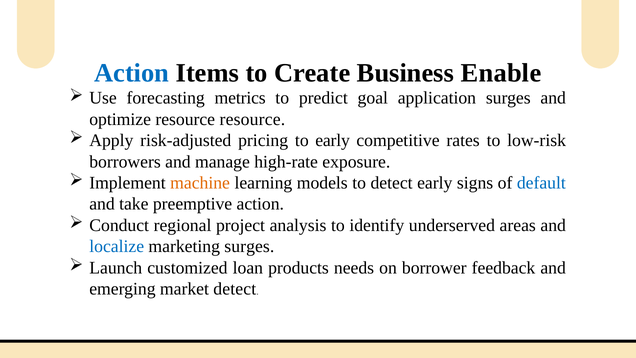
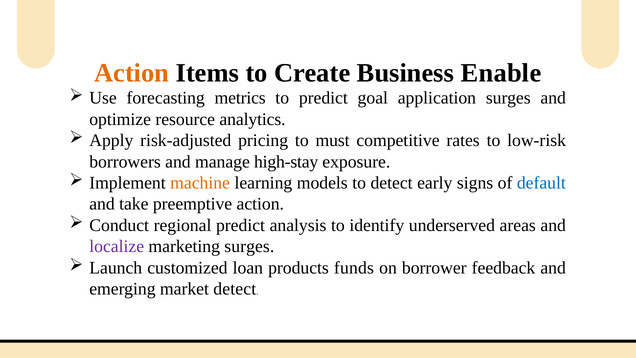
Action colour: blue -> orange (132, 73)
resource resource: resource -> analytics (253, 119)
to early: early -> must (333, 140)
high-rate: high-rate -> high-stay (286, 162)
regional project: project -> predict (241, 225)
localize colour: blue -> purple (117, 246)
needs: needs -> funds (354, 268)
